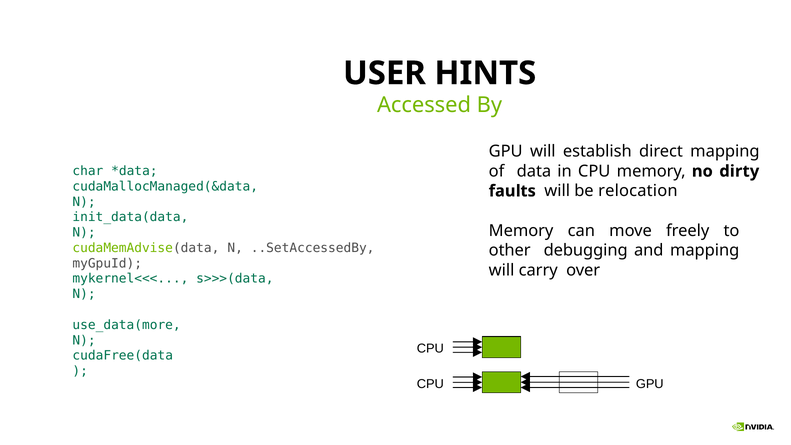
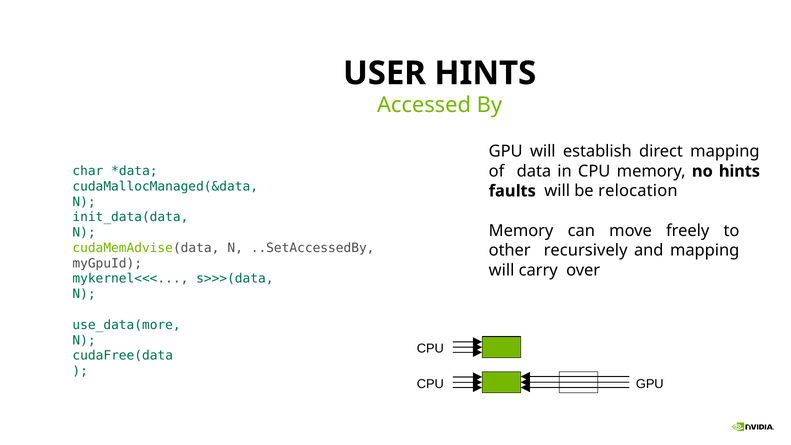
no dirty: dirty -> hints (739, 171)
debugging: debugging -> recursively (586, 250)
